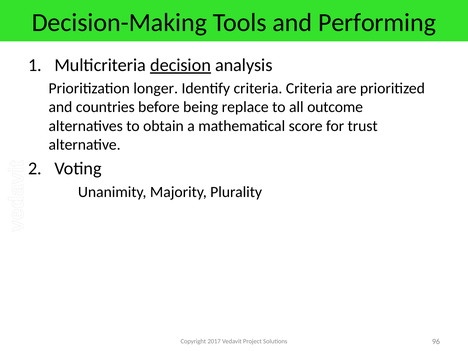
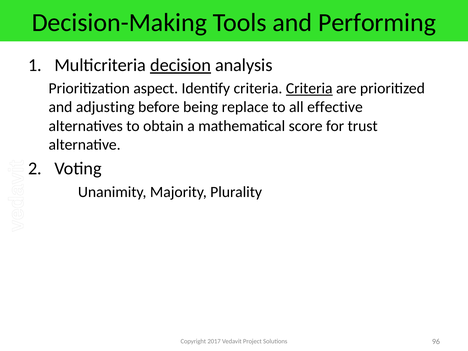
longer: longer -> aspect (156, 88)
Criteria underline: none -> present (309, 88)
countries: countries -> adjusting (105, 107)
outcome: outcome -> effective (335, 107)
